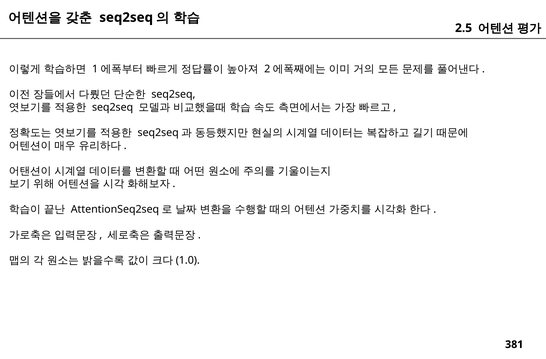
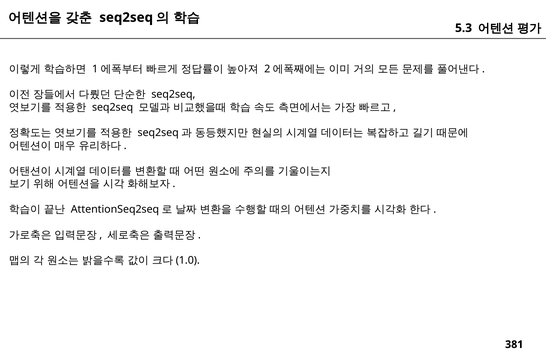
2.5: 2.5 -> 5.3 (464, 28)
